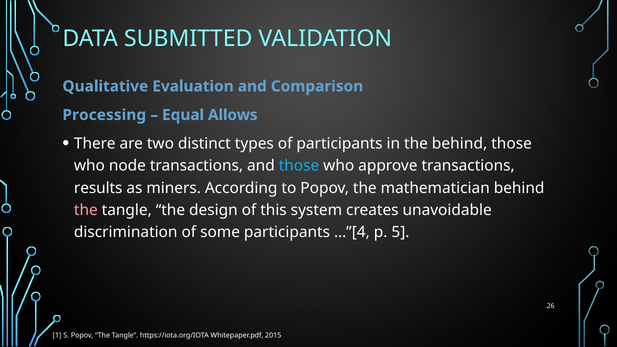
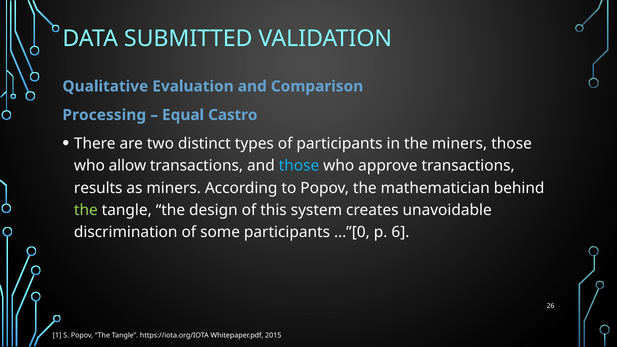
Allows: Allows -> Castro (233, 115)
the behind: behind -> miners (460, 144)
node: node -> allow (127, 166)
the colour: pink -> light green (86, 210)
…”[4: …”[4 -> …”[0 (352, 232)
5: 5 -> 6 (400, 232)
